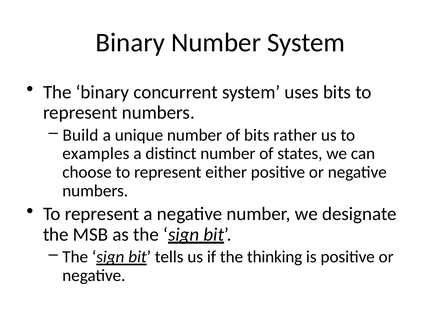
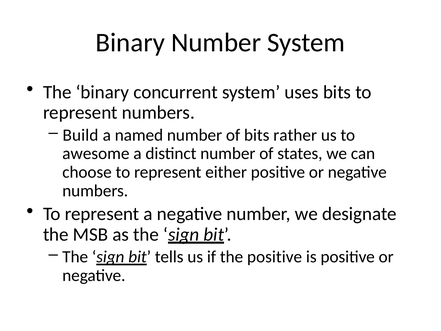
unique: unique -> named (139, 135)
examples: examples -> awesome (96, 154)
the thinking: thinking -> positive (275, 257)
